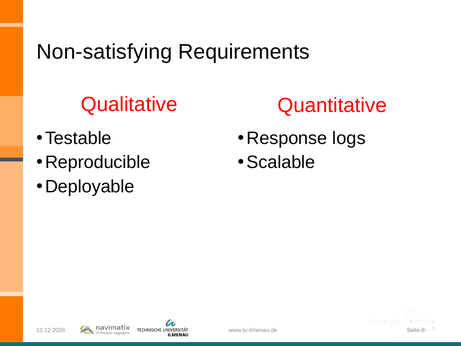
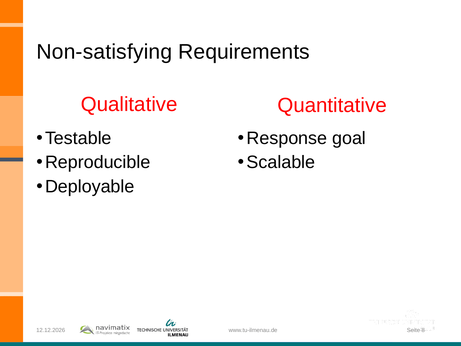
logs: logs -> goal (349, 138)
